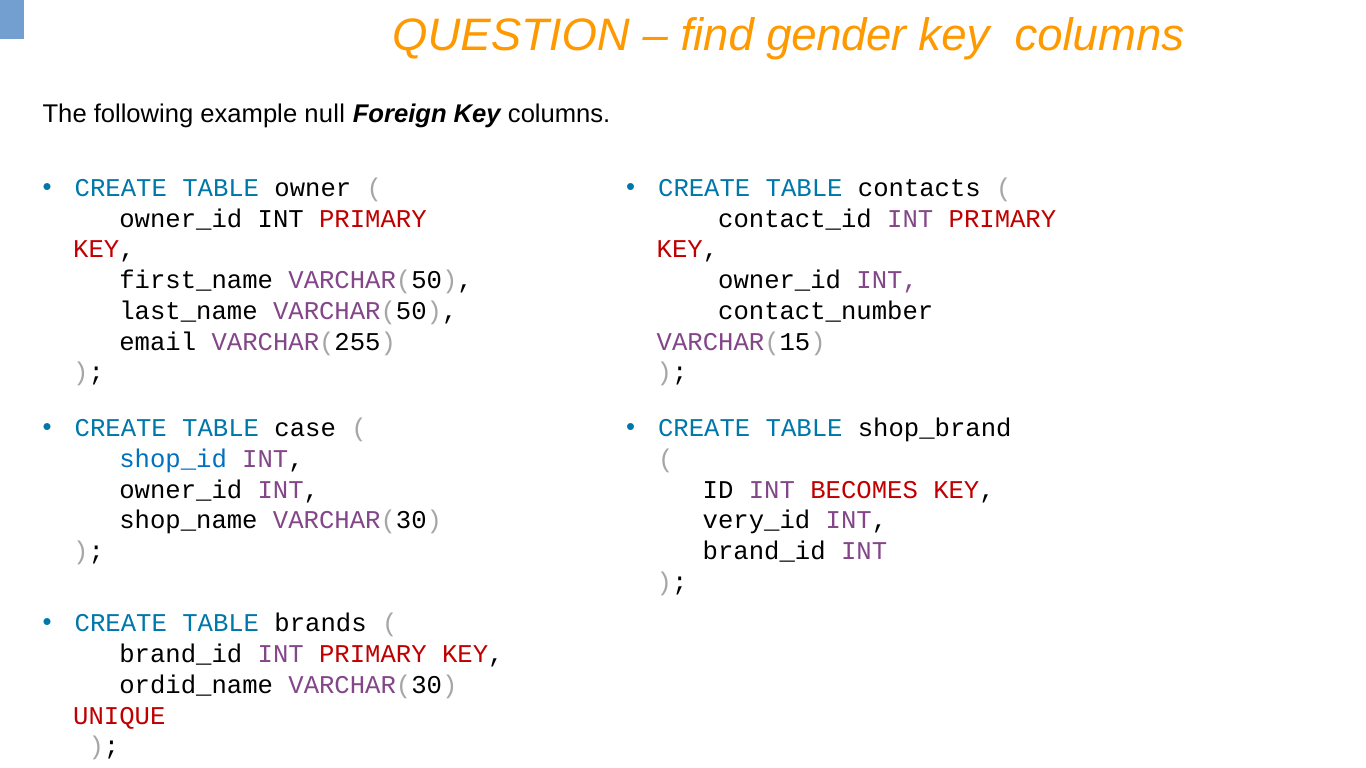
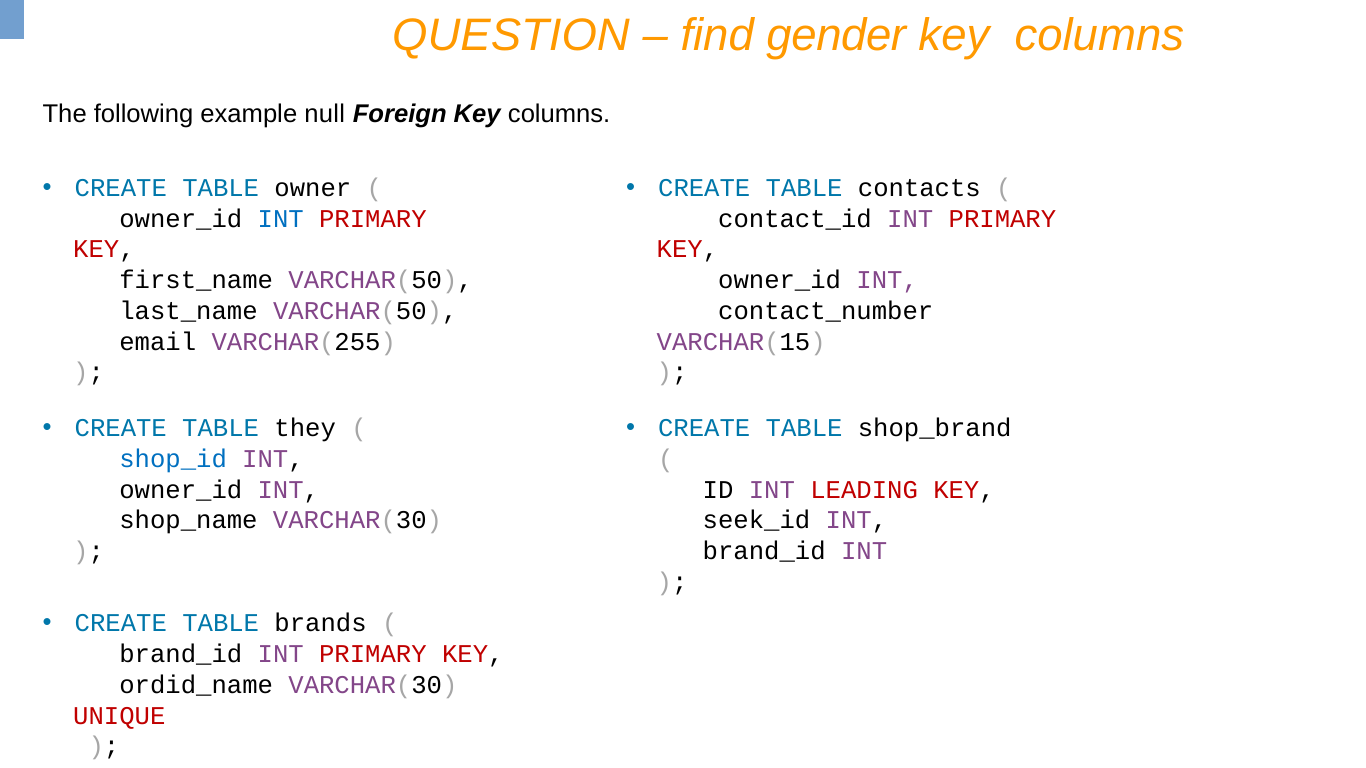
INT colour: black -> blue (281, 219)
case: case -> they (305, 428)
BECOMES: BECOMES -> LEADING (864, 490)
very_id: very_id -> seek_id (757, 521)
